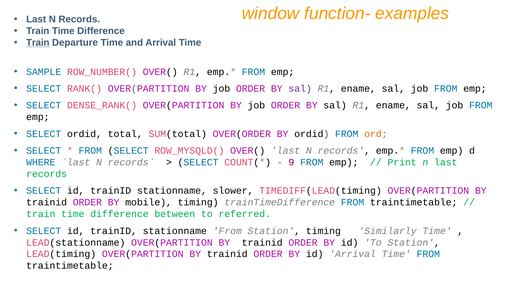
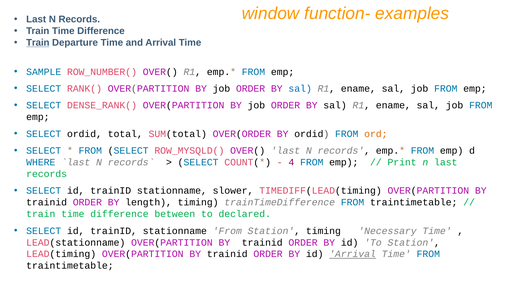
sal colour: purple -> blue (300, 89)
9: 9 -> 4 (291, 163)
mobile: mobile -> length (149, 203)
referred: referred -> declared (245, 214)
Similarly: Similarly -> Necessary (388, 231)
Arrival underline: none -> present (353, 254)
